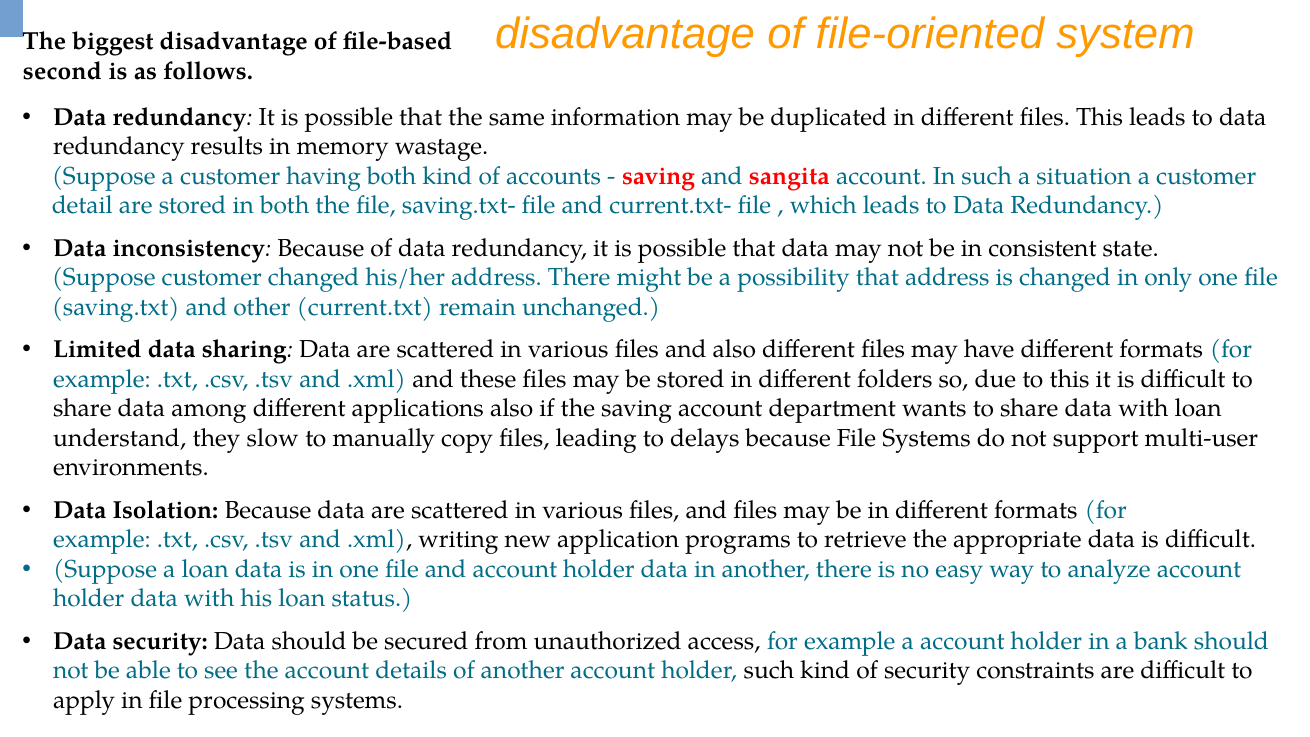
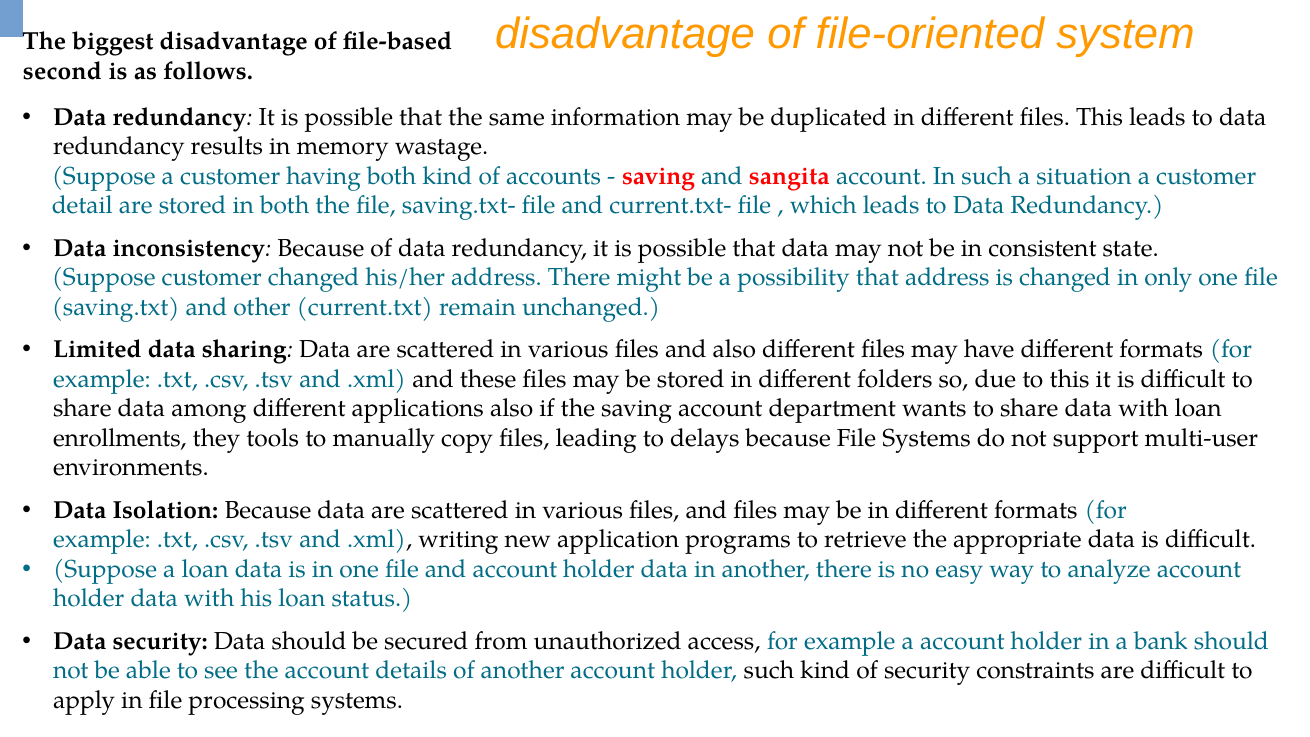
understand: understand -> enrollments (120, 438)
slow: slow -> tools (273, 438)
